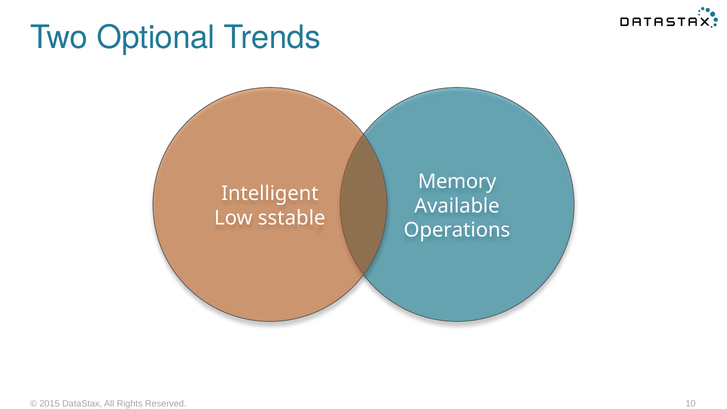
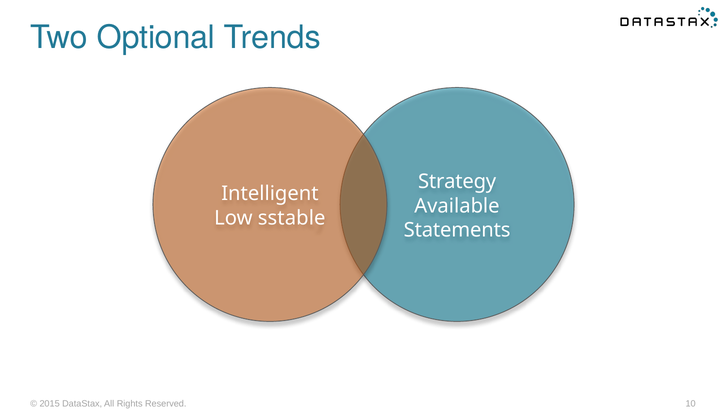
Memory: Memory -> Strategy (457, 182)
Operations: Operations -> Statements (457, 230)
